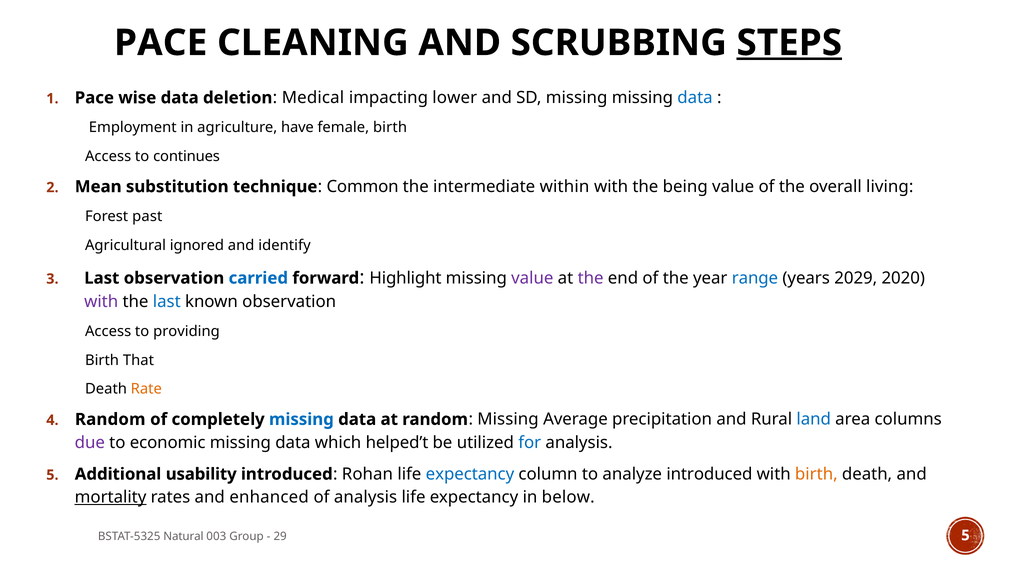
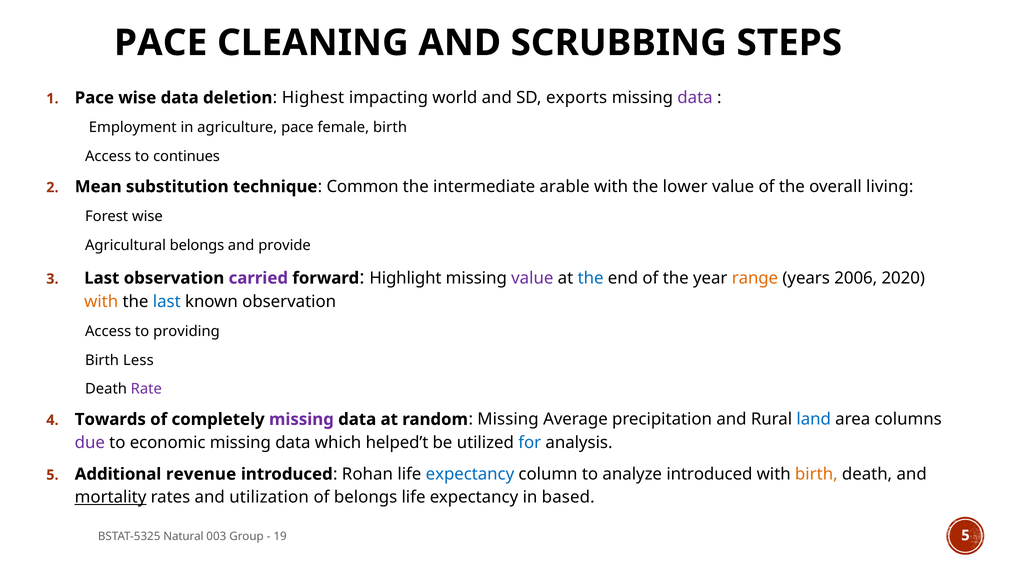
STEPS underline: present -> none (789, 43)
Medical: Medical -> Highest (313, 98)
lower: lower -> world (455, 98)
SD missing: missing -> exports (577, 98)
data colour: blue -> purple (695, 98)
agriculture have: have -> pace (297, 128)
within: within -> arable (565, 187)
being: being -> lower (685, 187)
past: past -> wise (147, 217)
ignored: ignored -> belongs (197, 245)
identify: identify -> provide (285, 245)
carried colour: blue -> purple (258, 278)
the colour: purple -> blue (591, 278)
range colour: blue -> orange (755, 278)
2029: 2029 -> 2006 (856, 278)
with colour: purple -> orange (101, 302)
That: That -> Less (138, 360)
Rate colour: orange -> purple (146, 389)
Random: Random -> Towards (110, 420)
missing colour: blue -> purple (301, 420)
usability: usability -> revenue (201, 474)
enhanced: enhanced -> utilization (269, 498)
of analysis: analysis -> belongs (366, 498)
below: below -> based (568, 498)
29: 29 -> 19 (280, 537)
